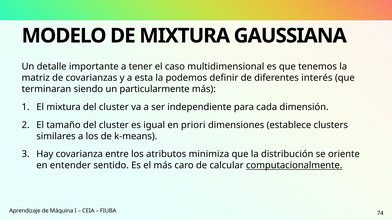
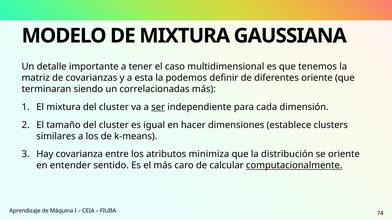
diferentes interés: interés -> oriente (317, 78)
particularmente: particularmente -> correlacionadas (155, 89)
ser underline: none -> present (158, 107)
priori: priori -> hacer (193, 125)
